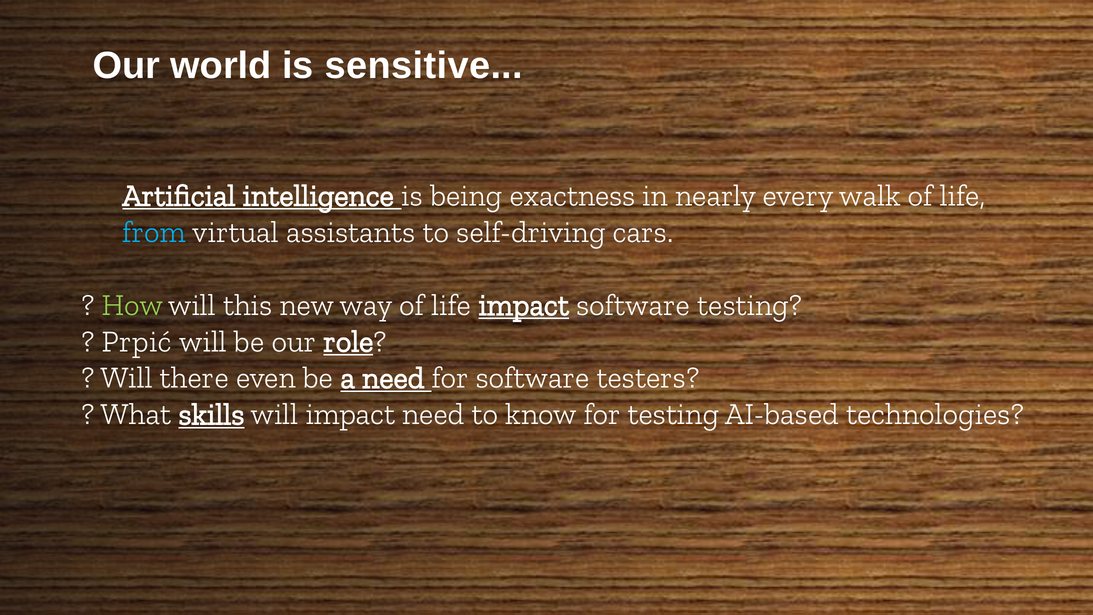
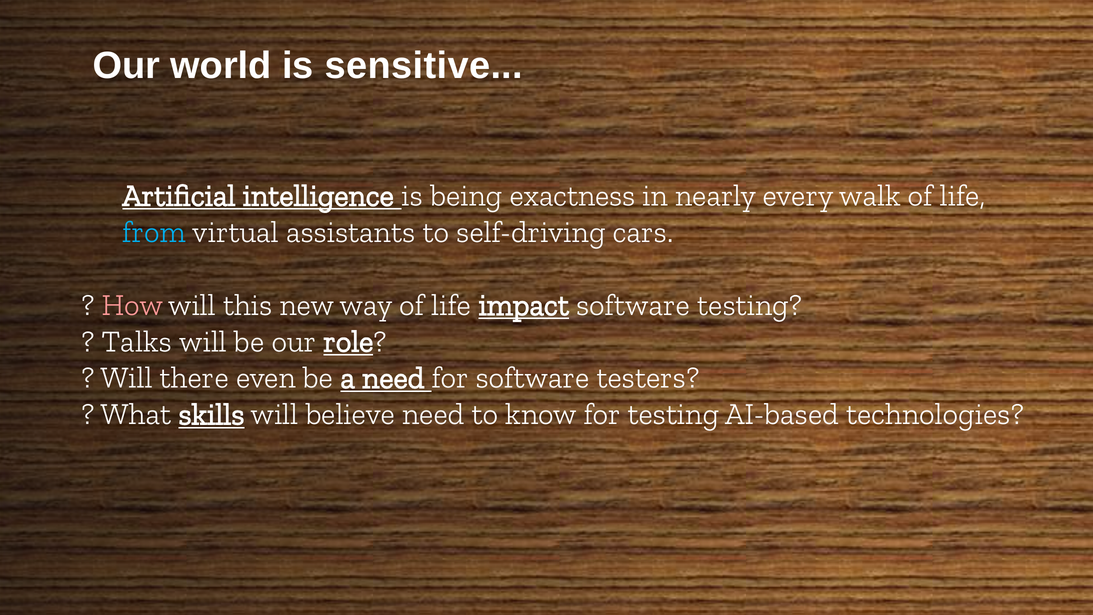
How colour: light green -> pink (132, 305)
Prpić: Prpić -> Talks (137, 341)
will impact: impact -> believe (350, 414)
